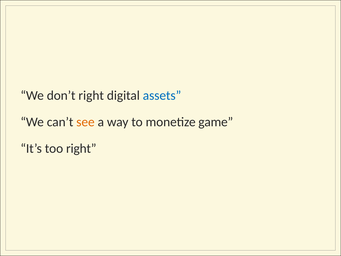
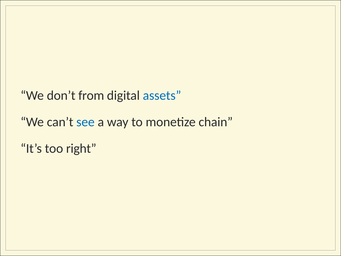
don’t right: right -> from (91, 95)
see colour: orange -> blue (85, 122)
game: game -> chain (216, 122)
